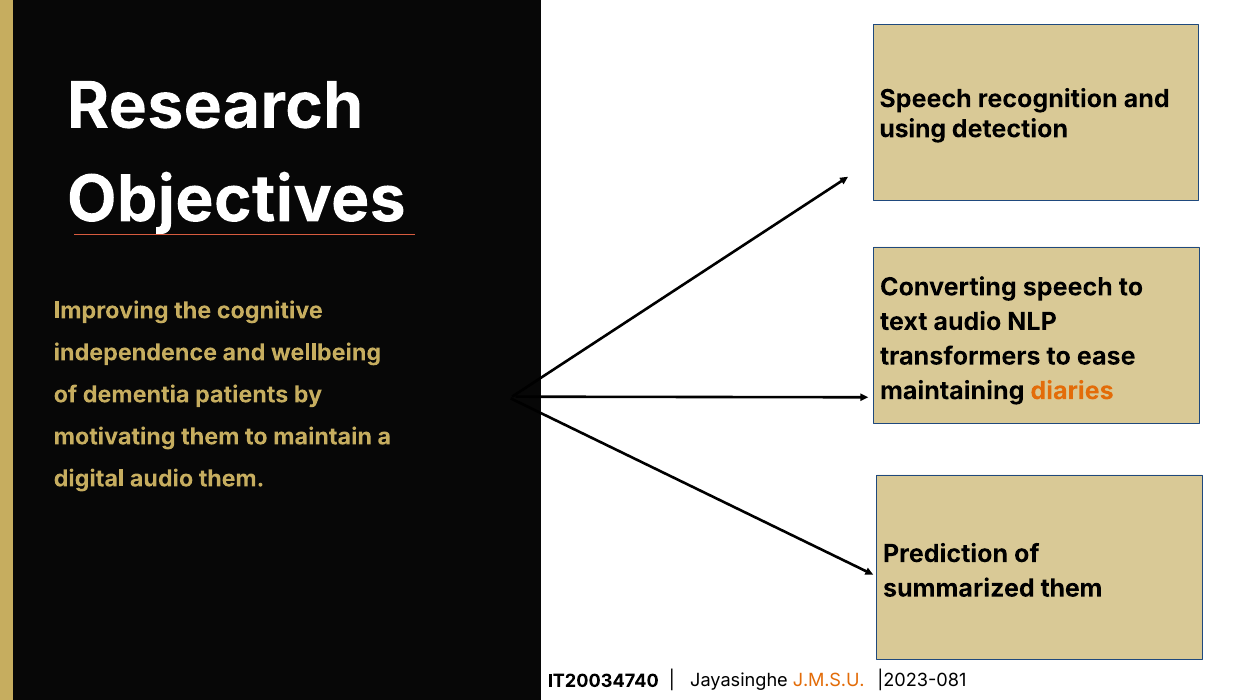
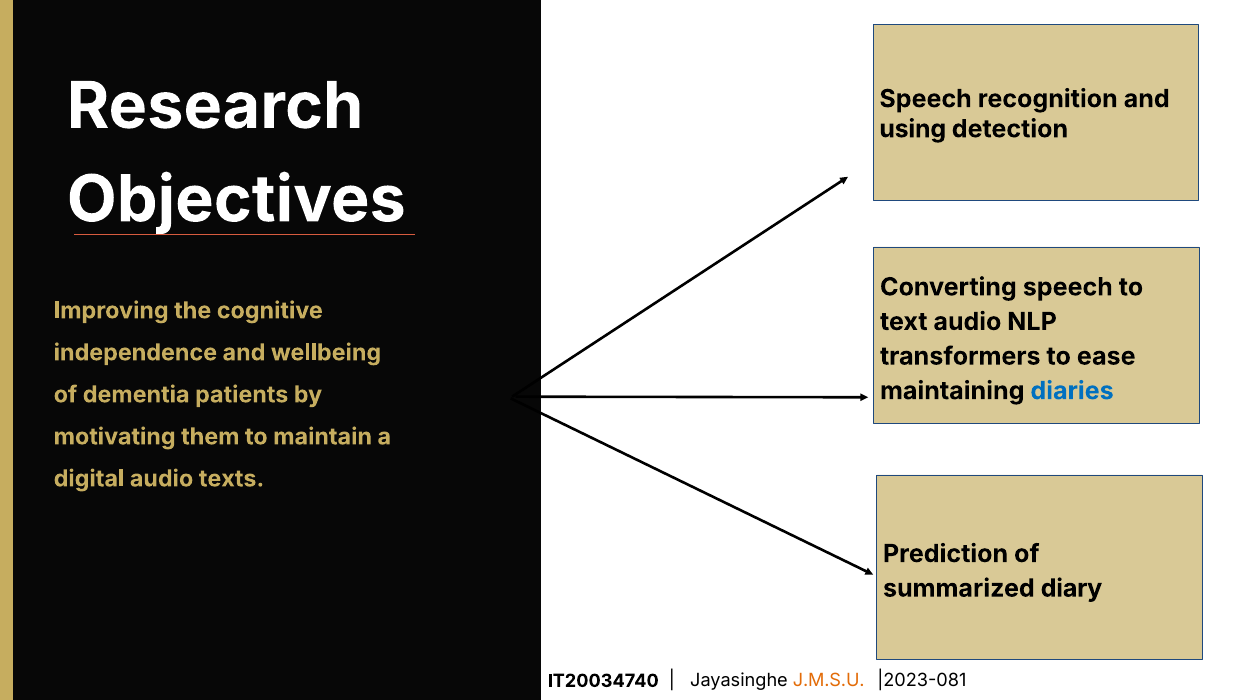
diaries colour: orange -> blue (1072, 391)
audio them: them -> texts (232, 479)
summarized them: them -> diary (1071, 588)
